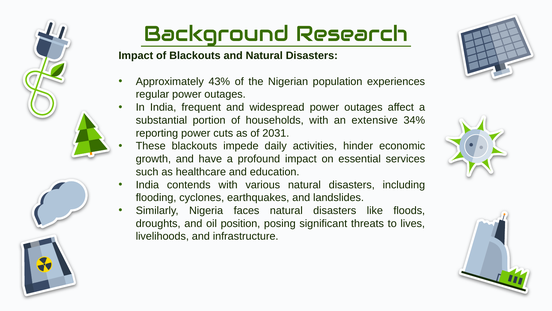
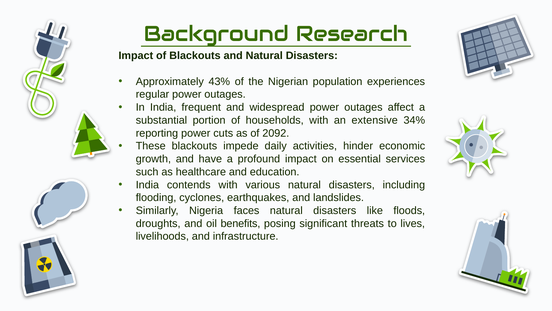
2031: 2031 -> 2092 (276, 133)
position: position -> benefits (240, 223)
